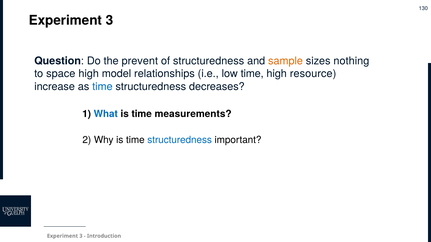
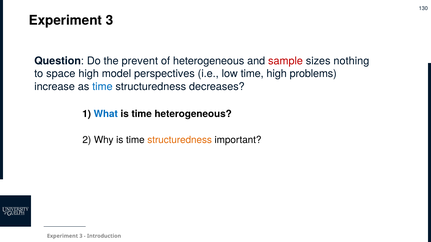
of structuredness: structuredness -> heterogeneous (209, 61)
sample colour: orange -> red (286, 61)
relationships: relationships -> perspectives (164, 74)
resource: resource -> problems (313, 74)
time measurements: measurements -> heterogeneous (193, 114)
structuredness colour: blue -> orange (180, 140)
